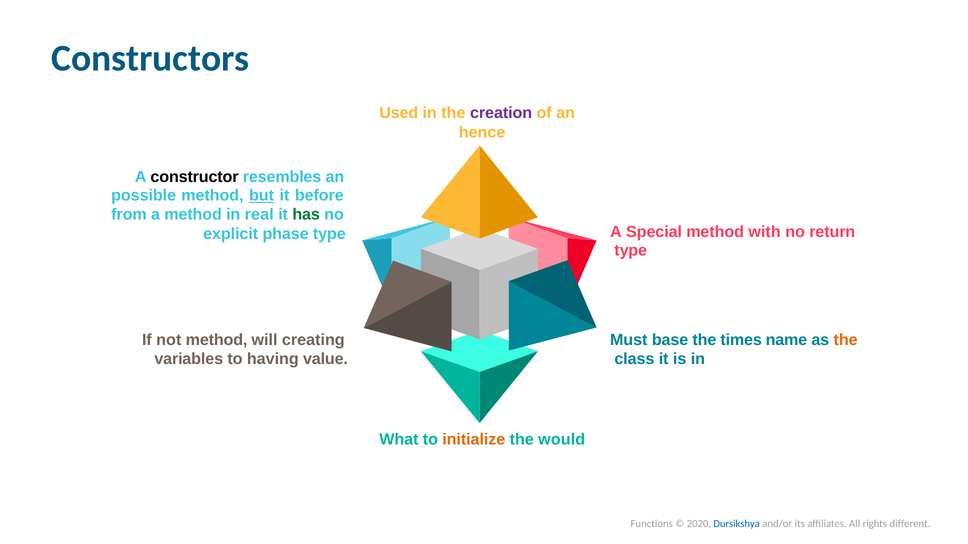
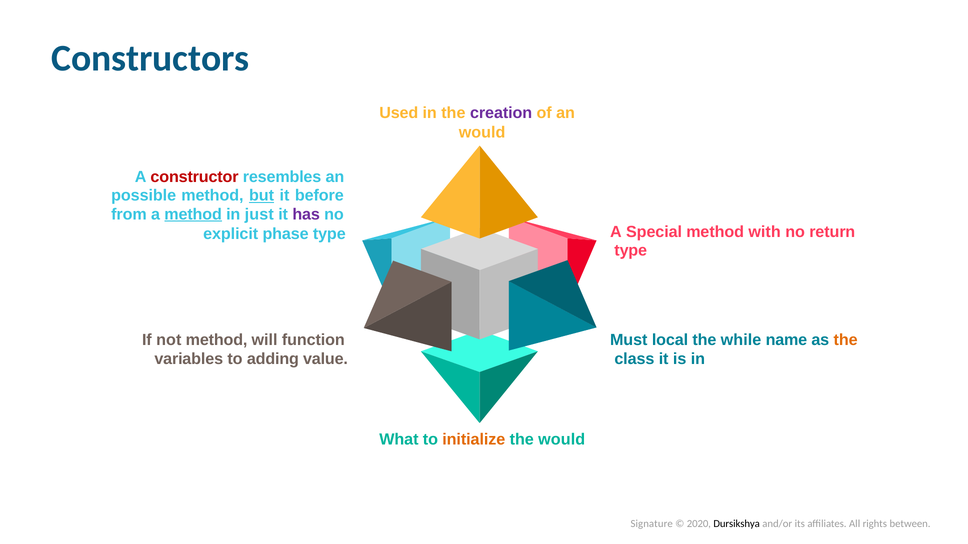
hence: hence -> would (482, 132)
constructor colour: black -> red (195, 177)
method underline: none -> present (193, 214)
real: real -> just (259, 214)
has colour: green -> purple (306, 214)
creating: creating -> function (313, 340)
base: base -> local (670, 340)
times: times -> while (741, 340)
having: having -> adding (273, 359)
Functions: Functions -> Signature (652, 524)
Dursikshya colour: blue -> black (737, 524)
different: different -> between (910, 524)
